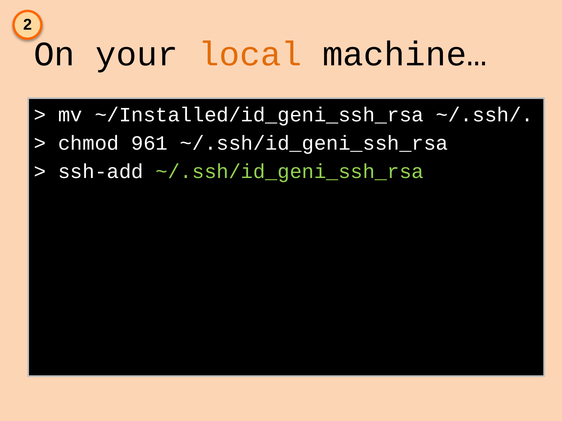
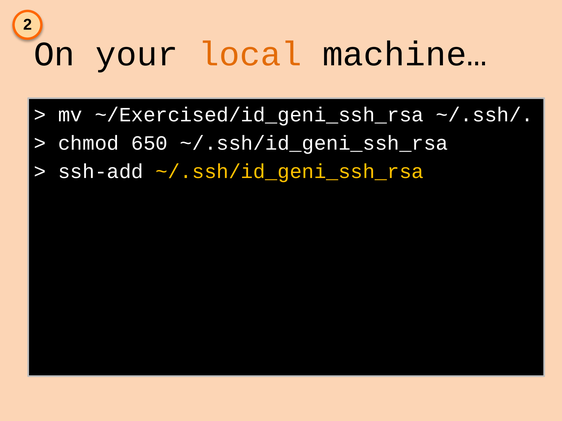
~/Installed/id_geni_ssh_rsa: ~/Installed/id_geni_ssh_rsa -> ~/Exercised/id_geni_ssh_rsa (259, 115)
961: 961 -> 650 (149, 143)
~/.ssh/id_geni_ssh_rsa colour: light green -> yellow (290, 172)
